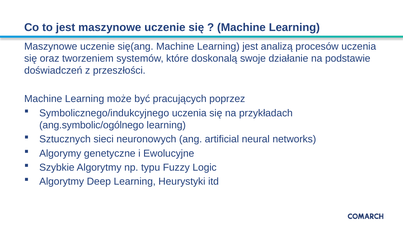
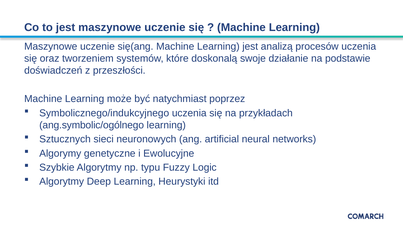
pracujących: pracujących -> natychmiast (180, 99)
